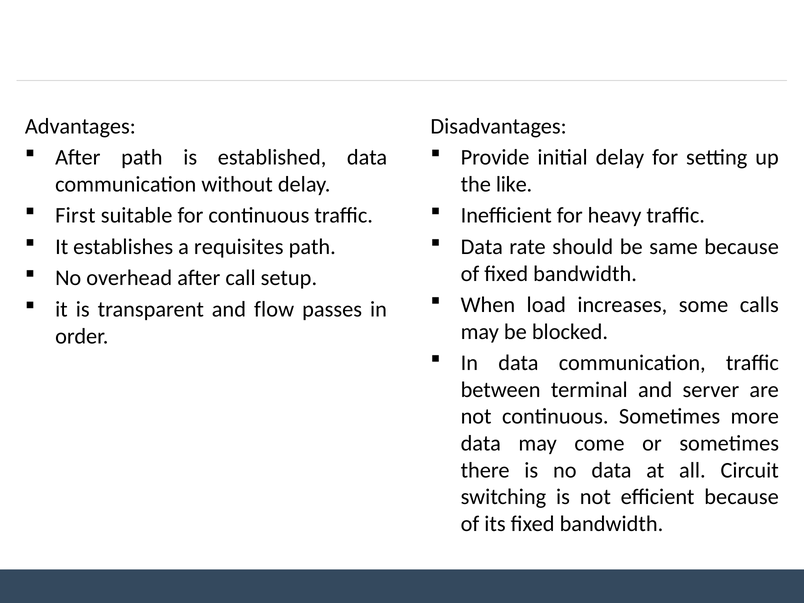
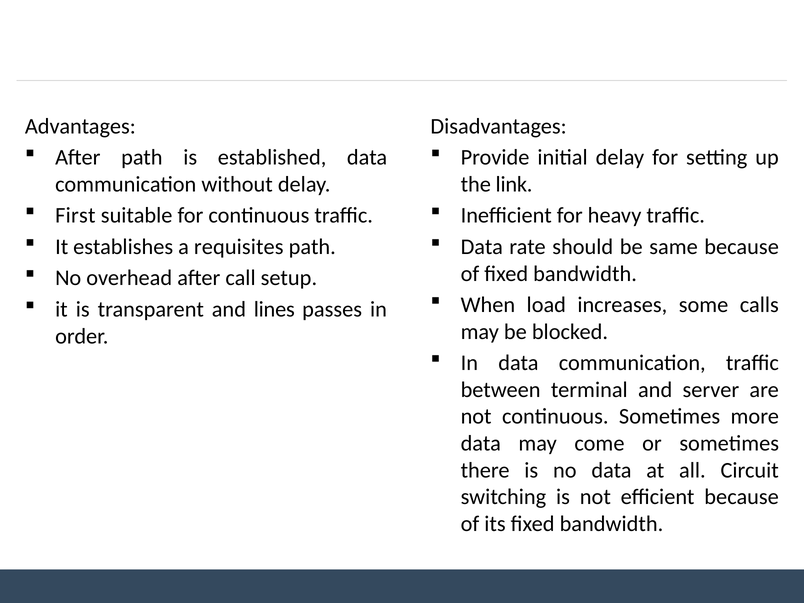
like: like -> link (514, 184)
flow: flow -> lines (274, 309)
